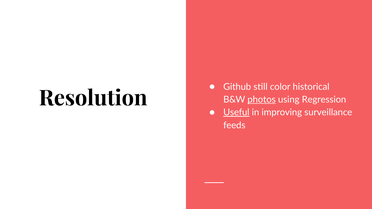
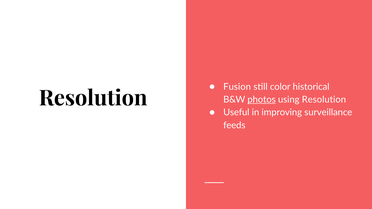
Github: Github -> Fusion (237, 87)
using Regression: Regression -> Resolution (324, 100)
Useful underline: present -> none (236, 113)
